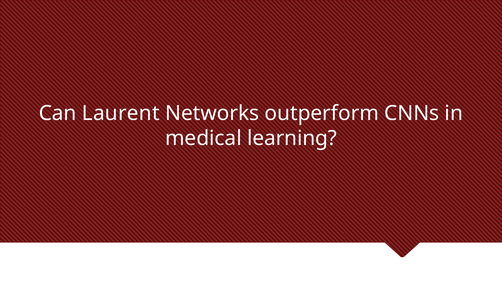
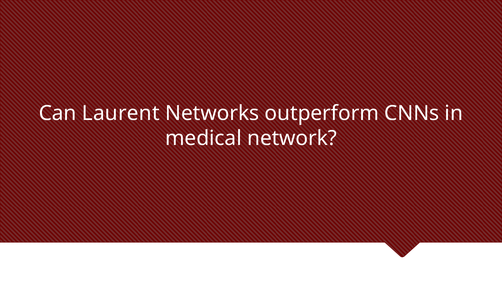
learning: learning -> network (292, 139)
